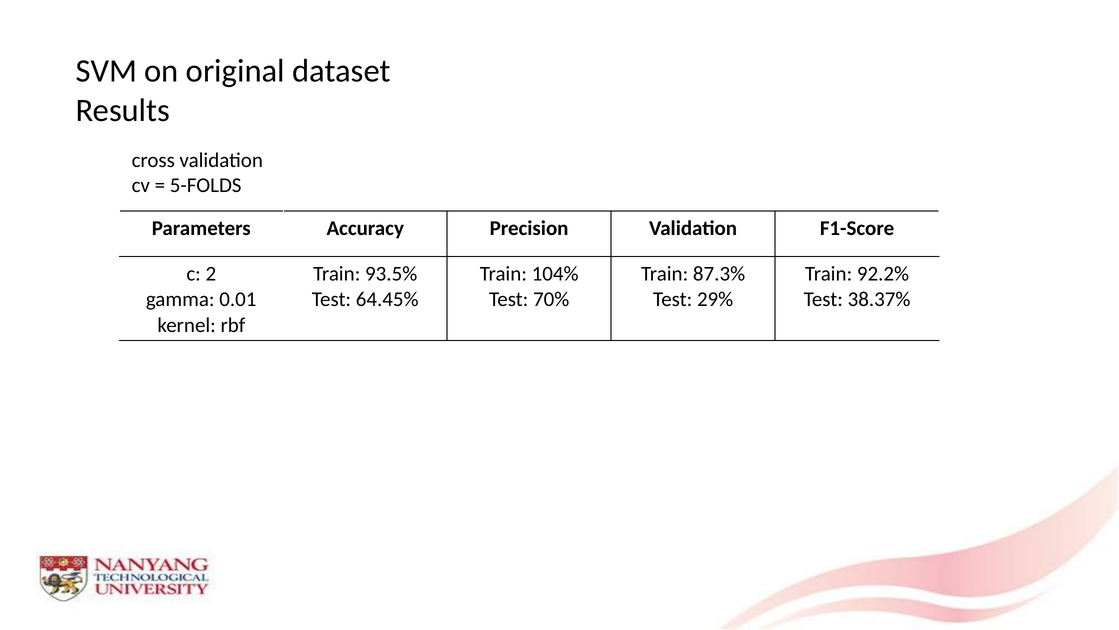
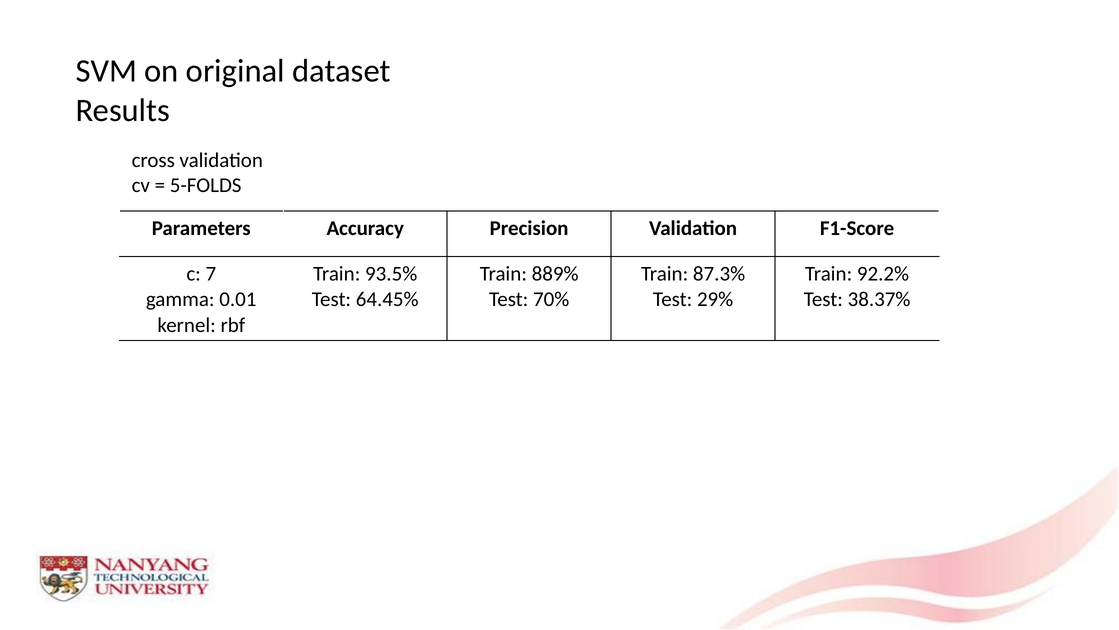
2: 2 -> 7 (211, 274)
104%: 104% -> 889% (555, 274)
